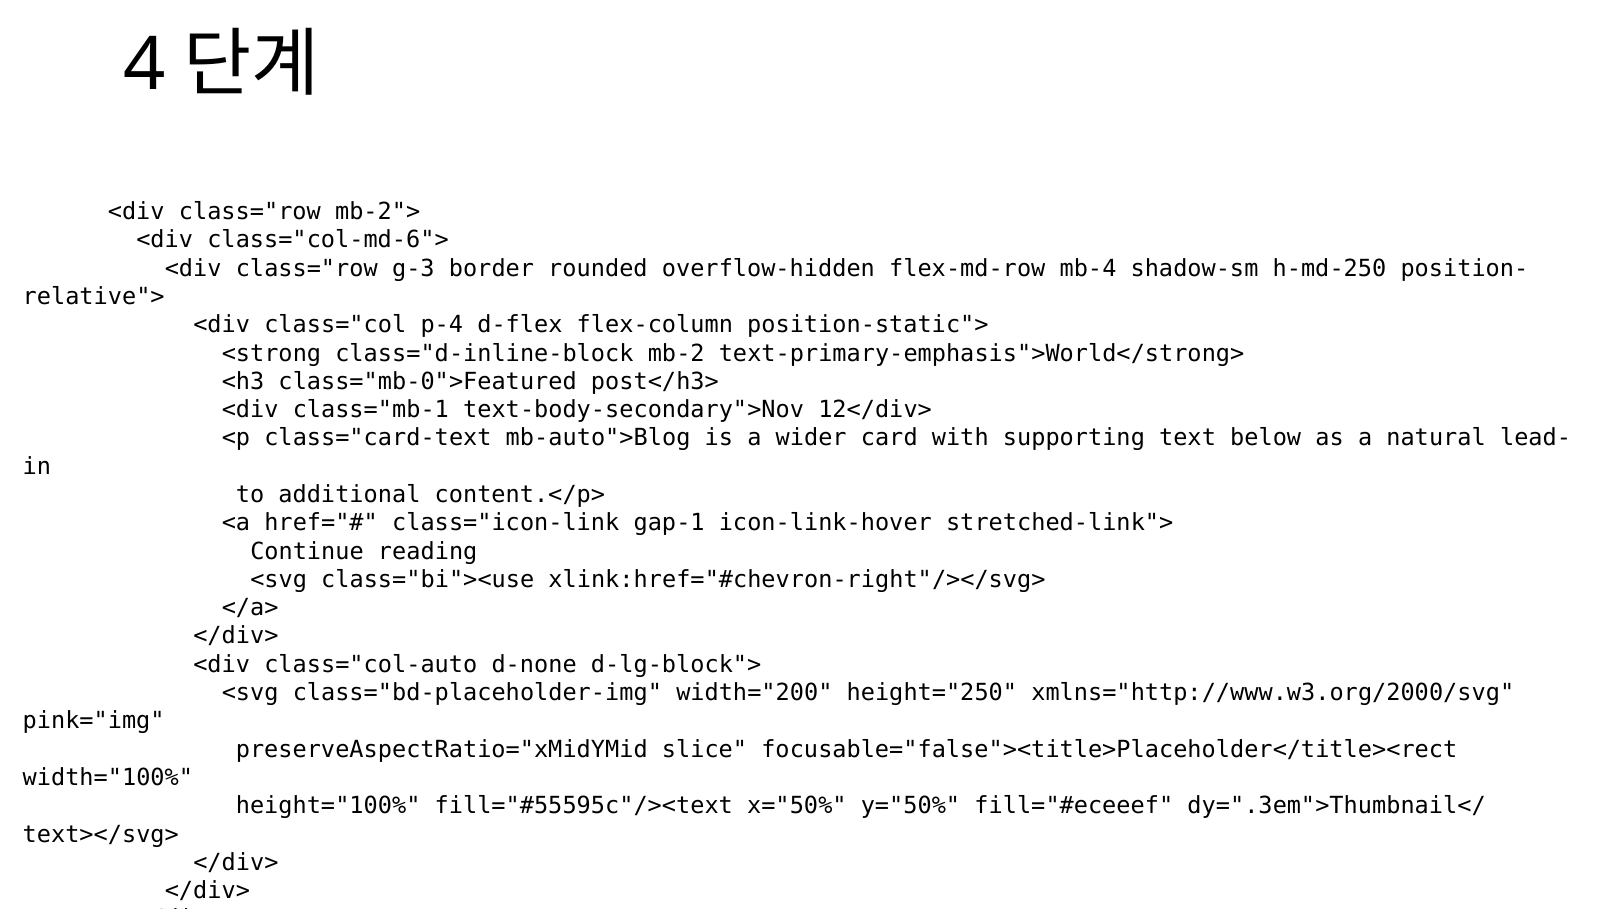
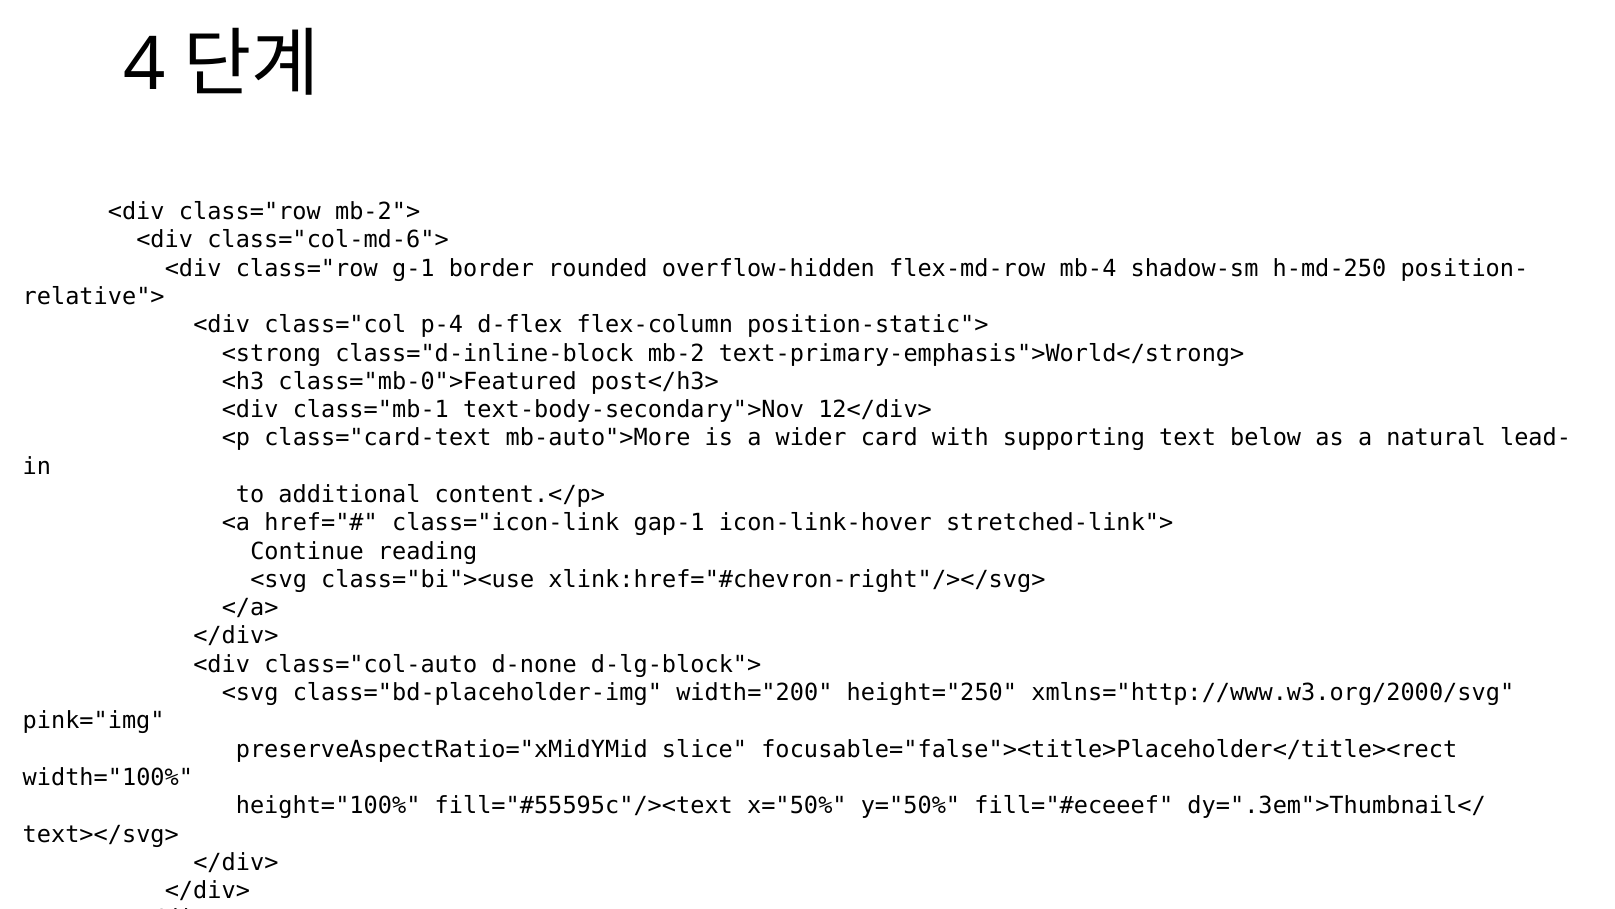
g-3: g-3 -> g-1 (413, 268)
mb-auto">Blog: mb-auto">Blog -> mb-auto">More (598, 438)
